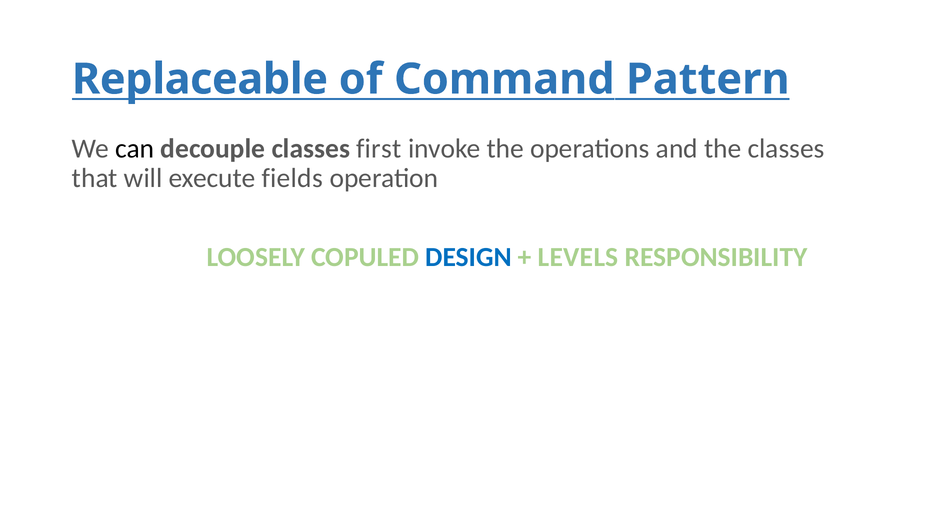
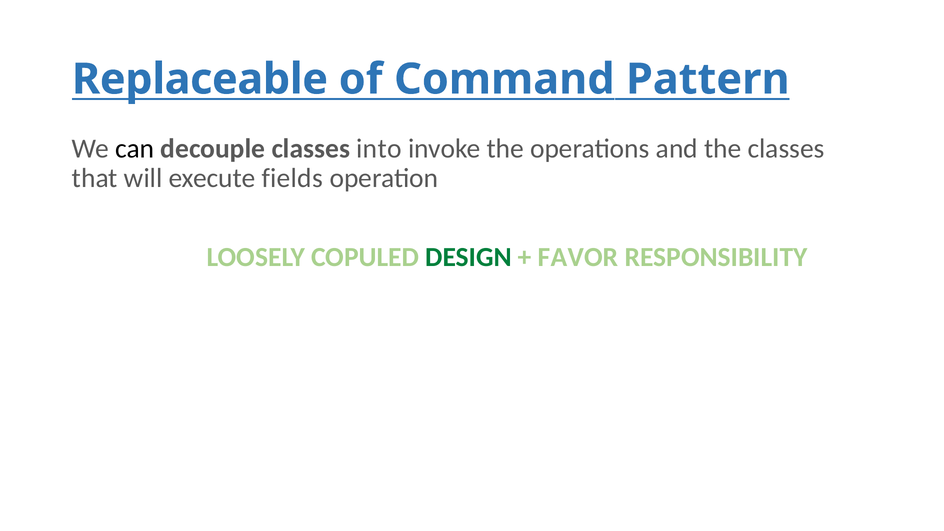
first: first -> into (379, 149)
DESIGN colour: blue -> green (468, 257)
LEVELS: LEVELS -> FAVOR (578, 257)
